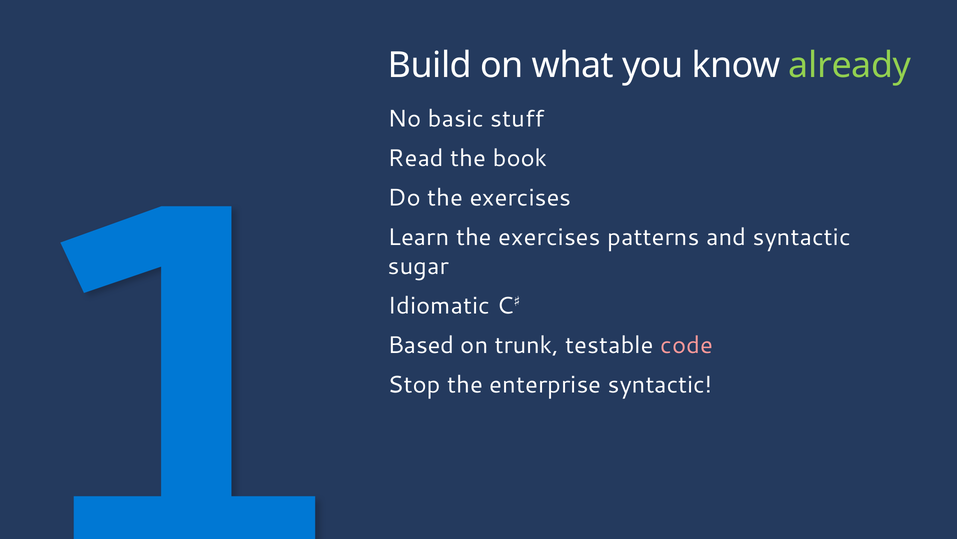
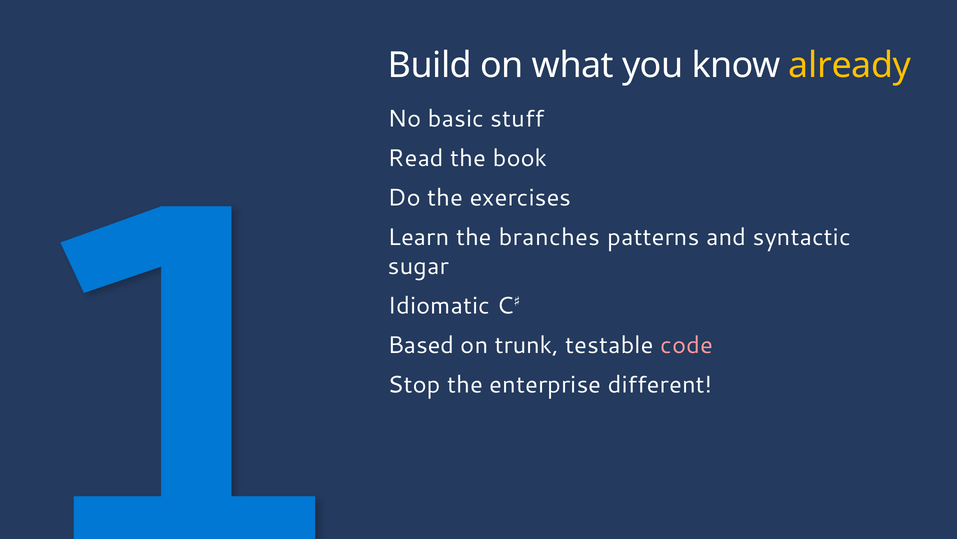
already colour: light green -> yellow (850, 65)
Learn the exercises: exercises -> branches (550, 237)
enterprise syntactic: syntactic -> different (660, 384)
